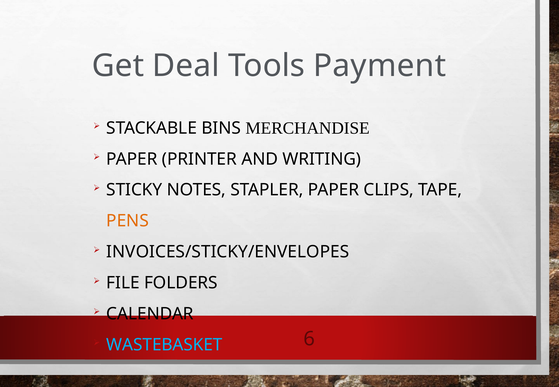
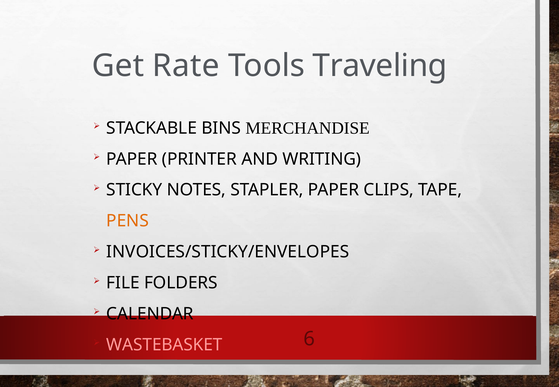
Deal: Deal -> Rate (186, 66)
Payment: Payment -> Traveling (380, 66)
WASTEBASKET colour: light blue -> pink (164, 345)
